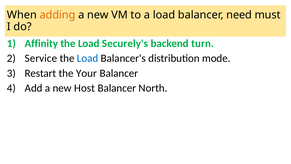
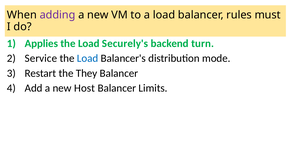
adding colour: orange -> purple (58, 15)
need: need -> rules (239, 15)
Affinity: Affinity -> Applies (41, 43)
Your: Your -> They (87, 73)
North: North -> Limits (153, 88)
